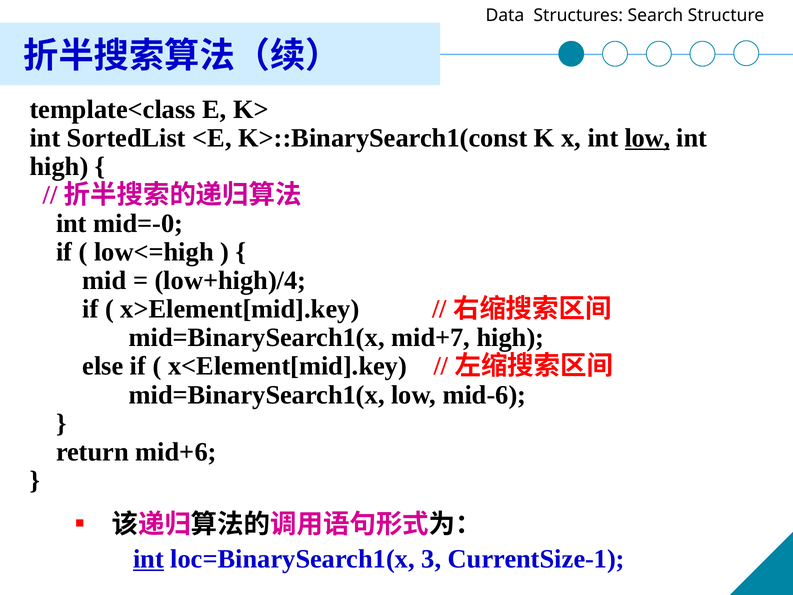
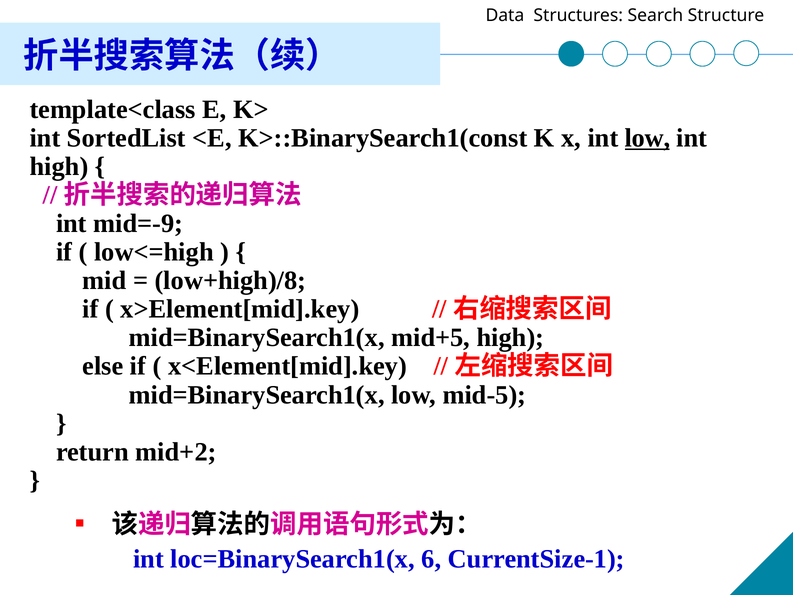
mid=-0: mid=-0 -> mid=-9 (138, 223)
low+high)/4: low+high)/4 -> low+high)/8 (230, 281)
mid+7: mid+7 -> mid+5 (431, 338)
mid-6: mid-6 -> mid-5 (484, 395)
mid+6: mid+6 -> mid+2 (176, 452)
int underline: present -> none (148, 559)
3: 3 -> 6 (431, 559)
